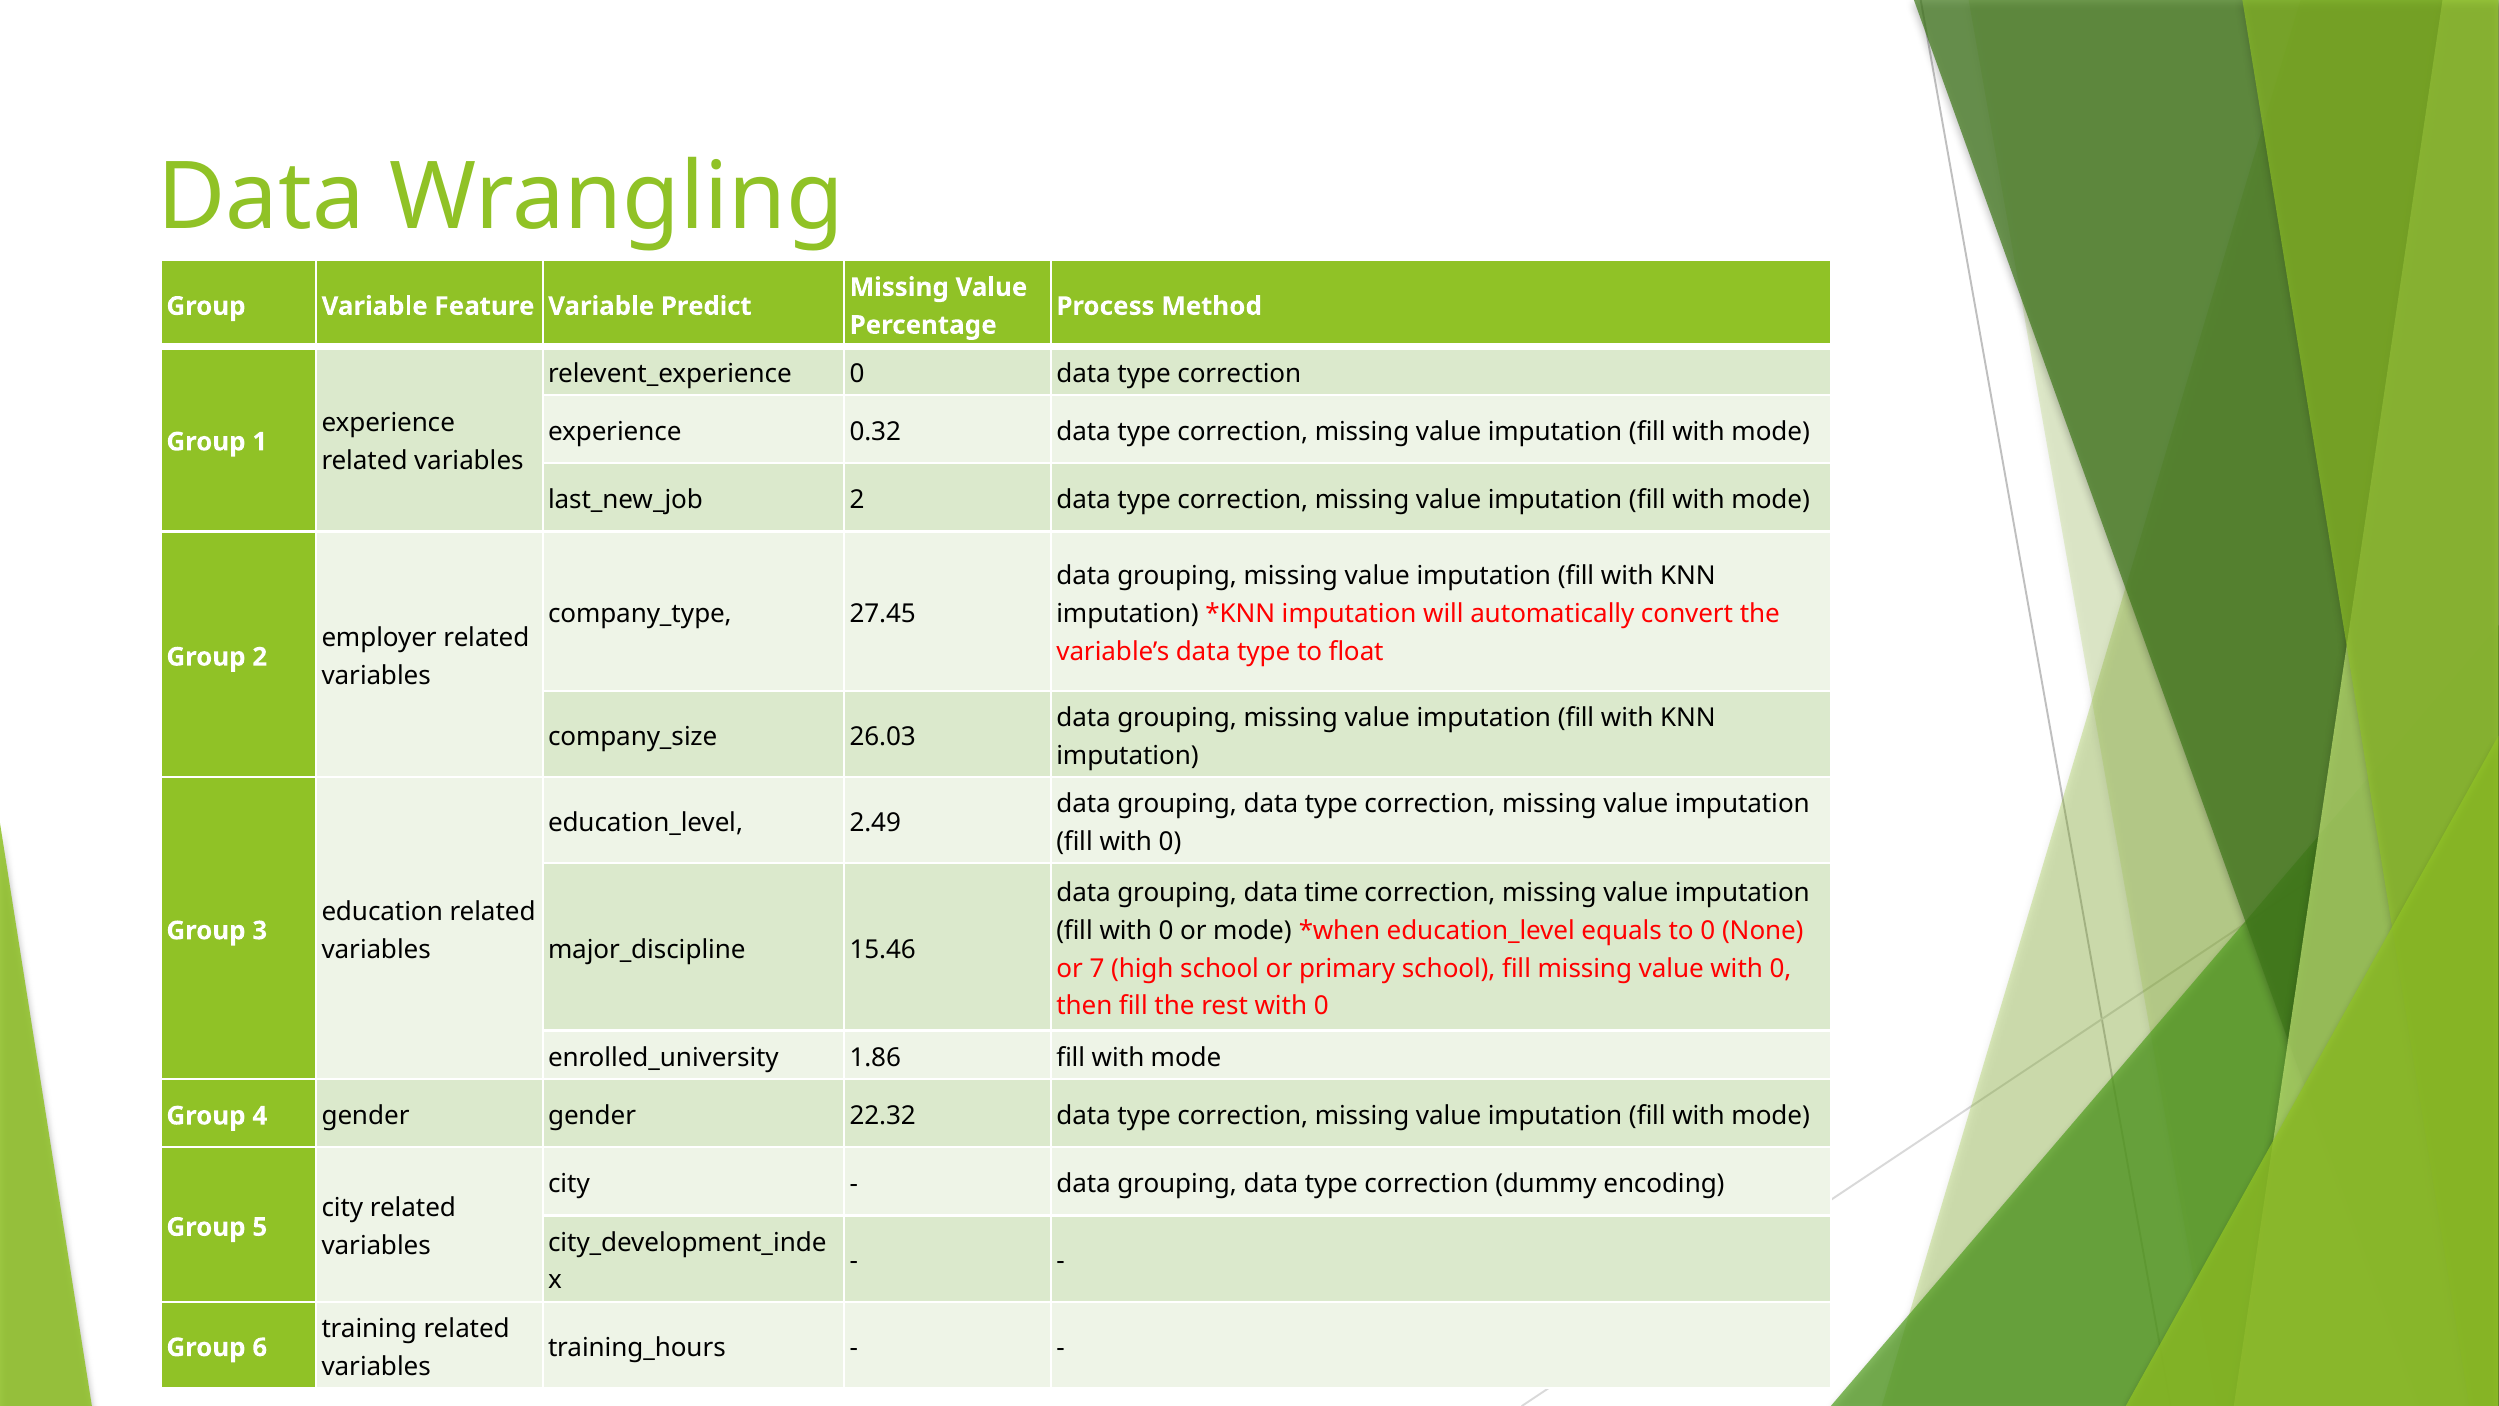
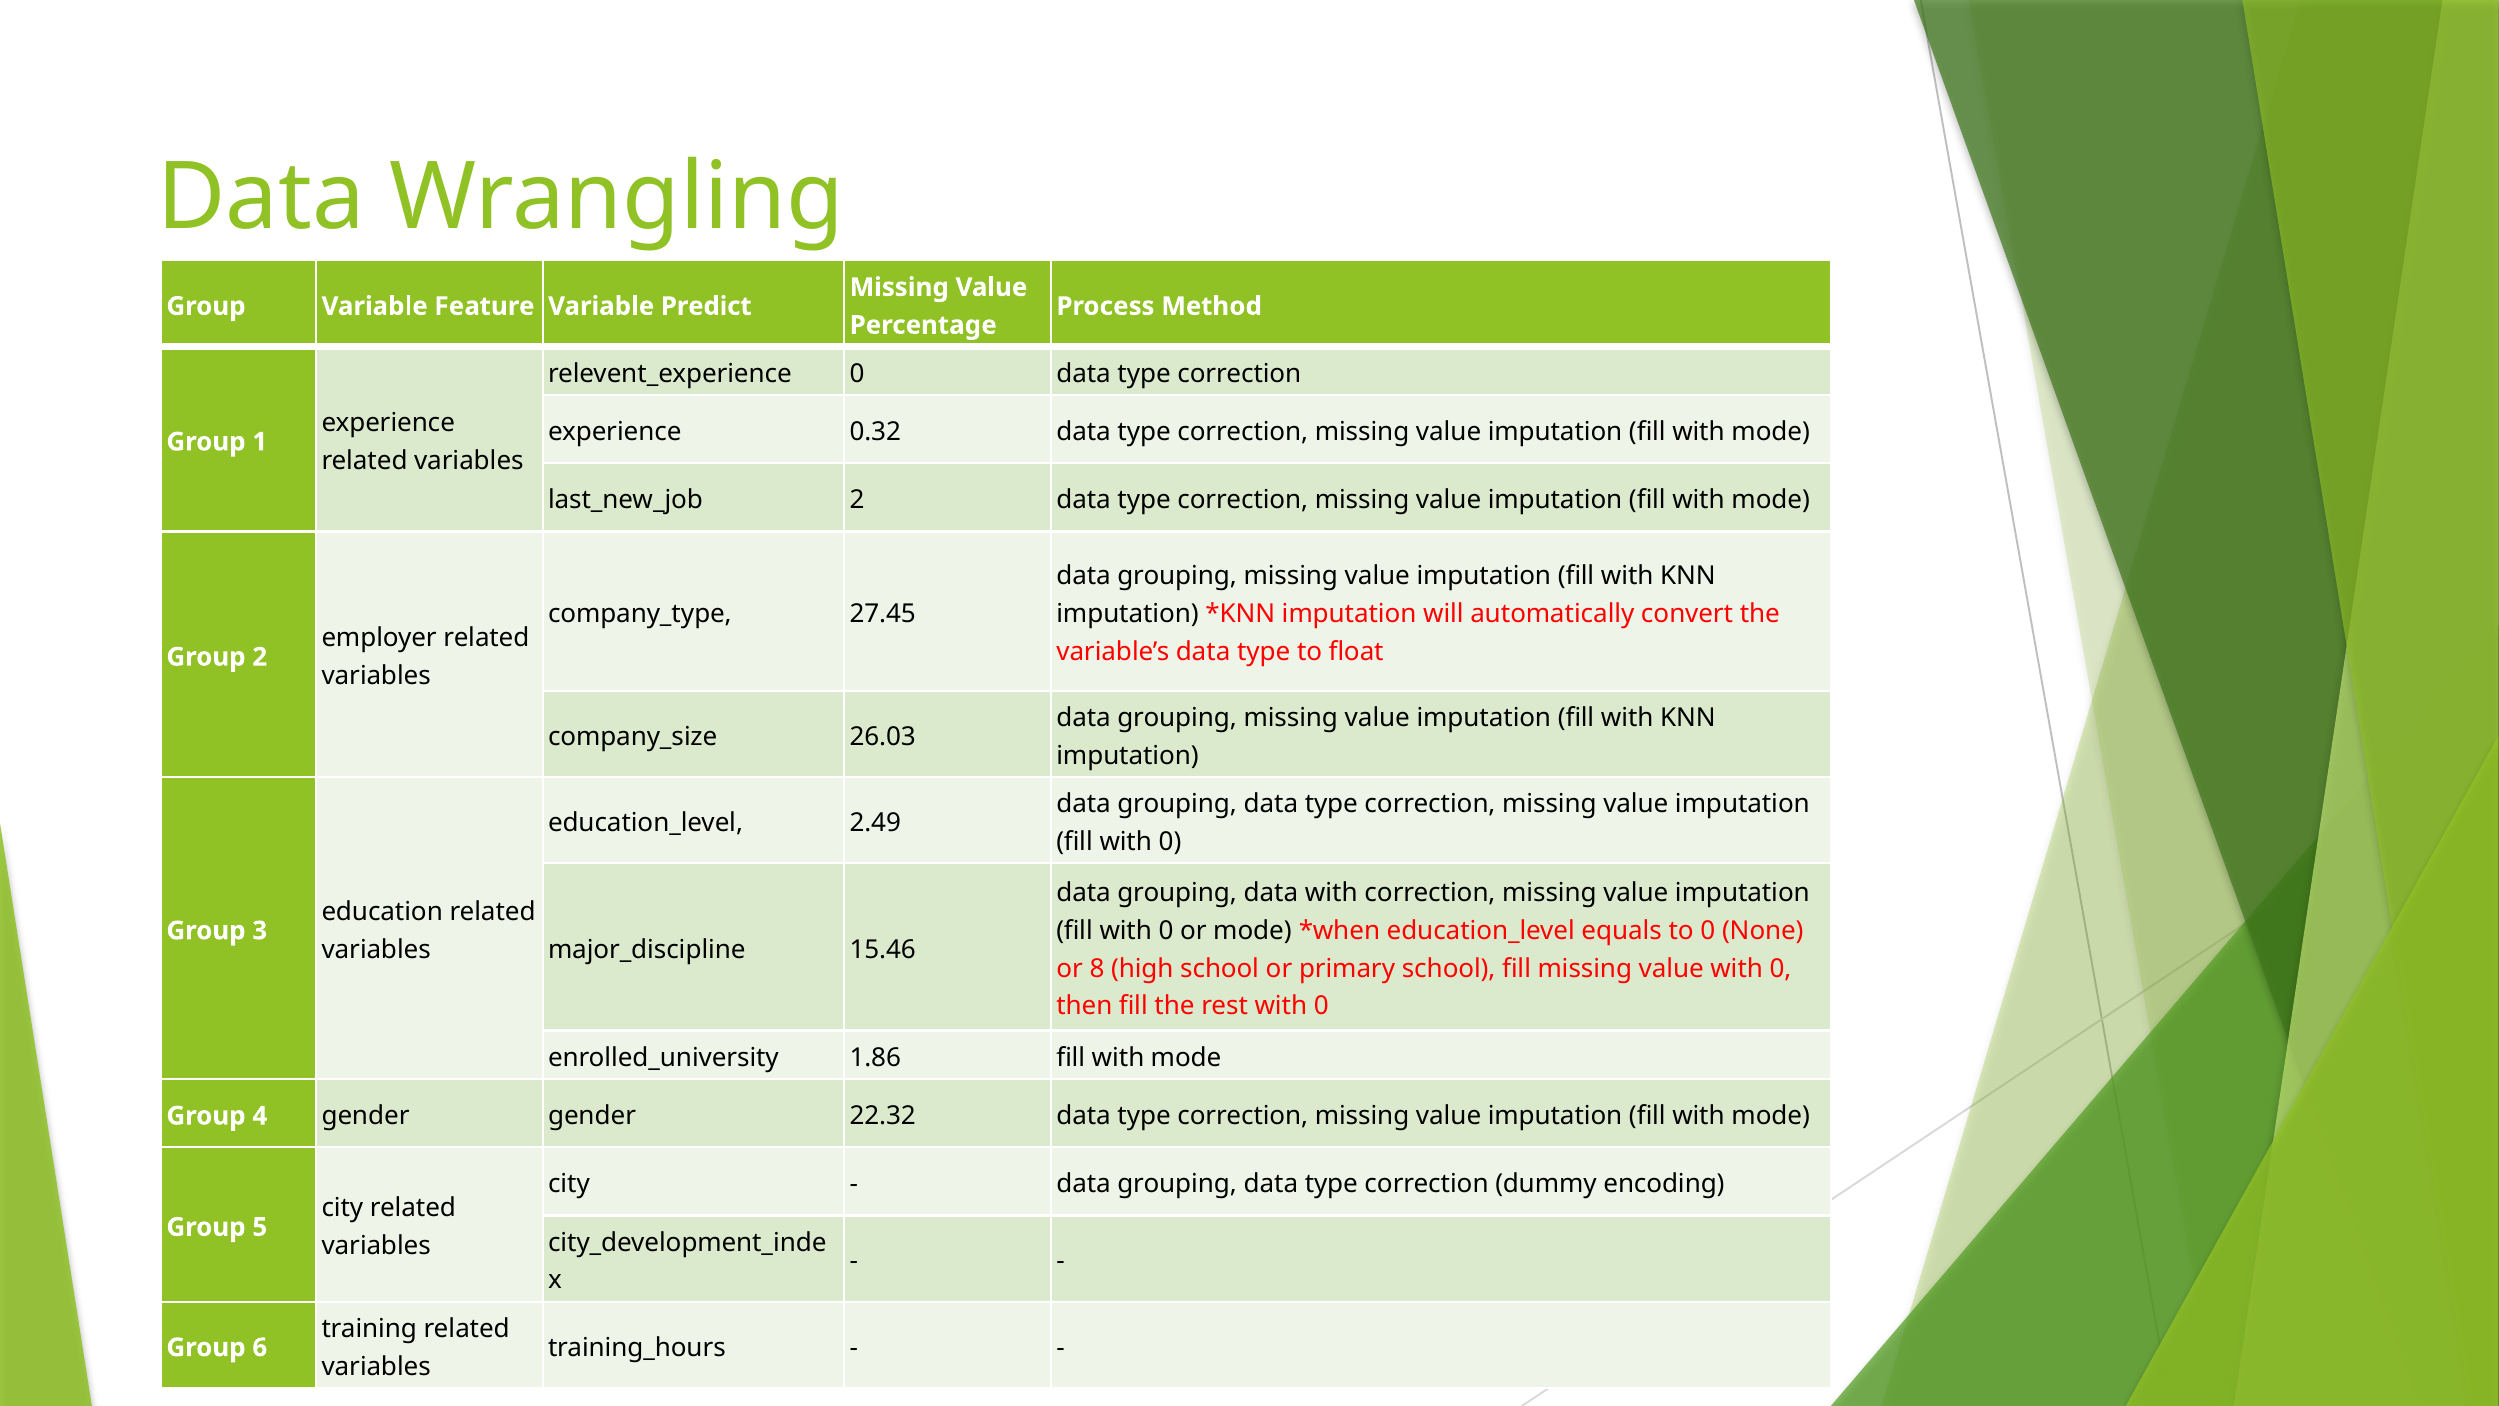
data time: time -> with (1331, 893)
7: 7 -> 8 (1097, 968)
